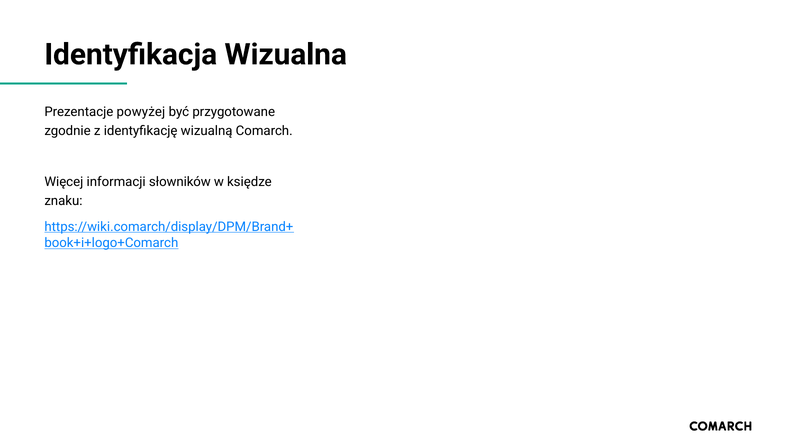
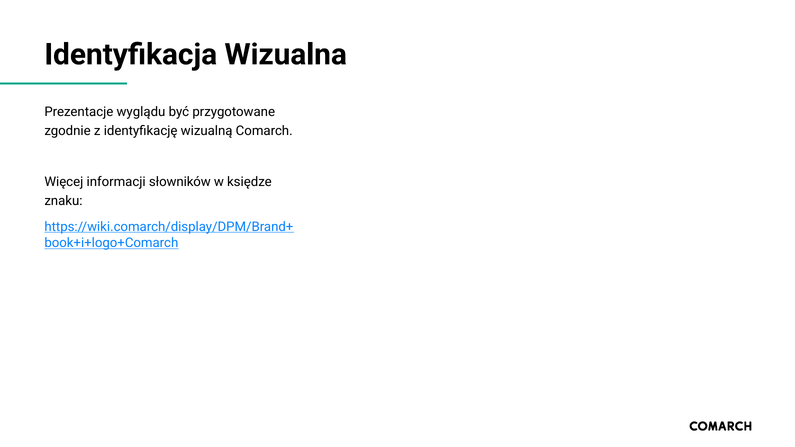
powyżej: powyżej -> wyglądu (141, 112)
